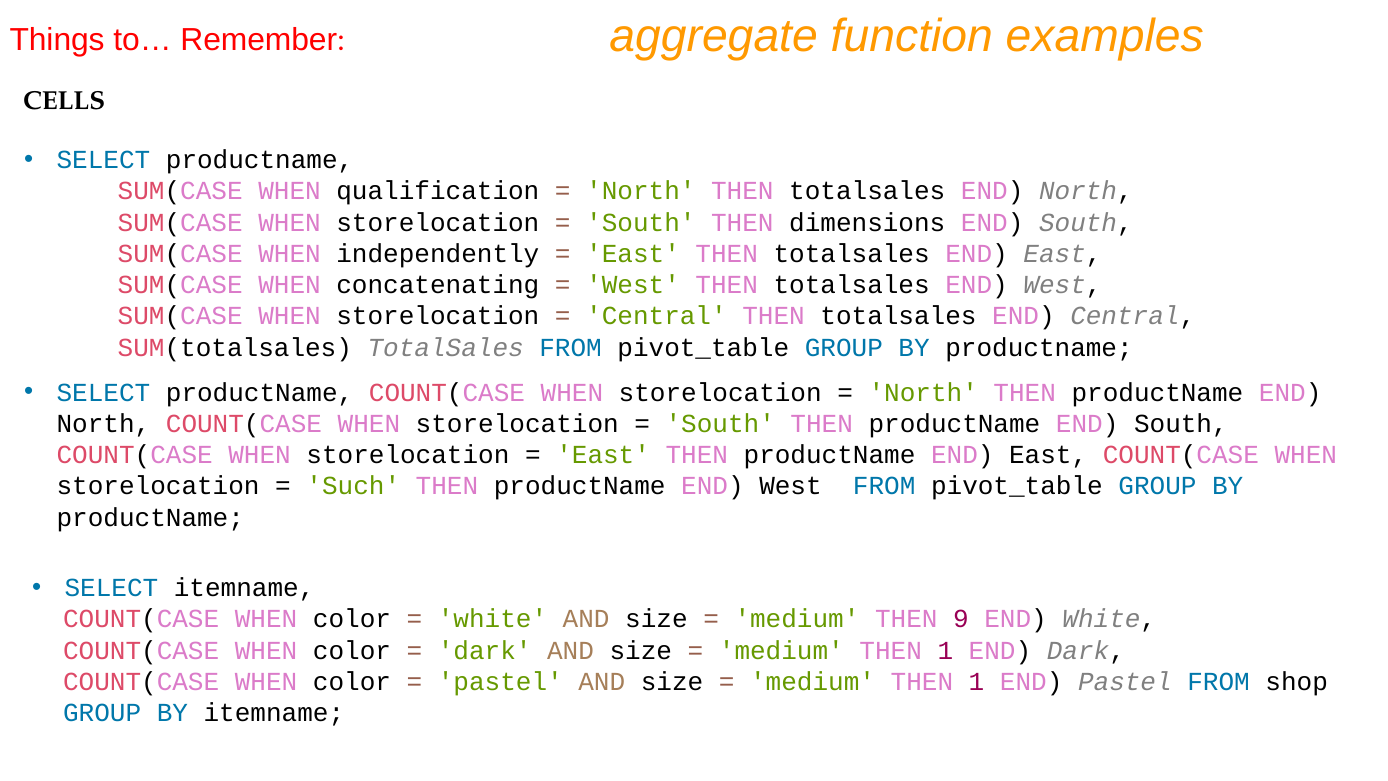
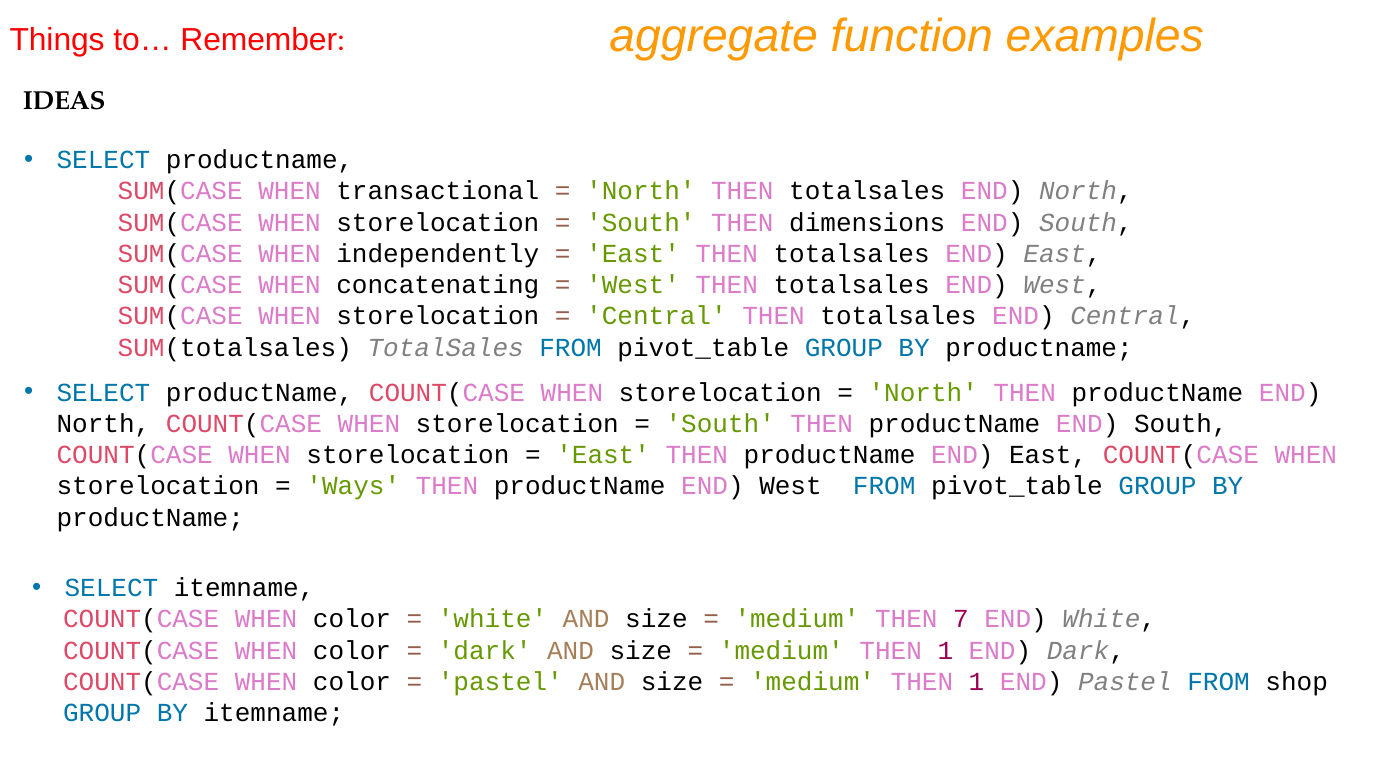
CELLS: CELLS -> IDEAS (64, 101)
qualification: qualification -> transactional (438, 191)
Such: Such -> Ways (353, 486)
9: 9 -> 7 (961, 619)
